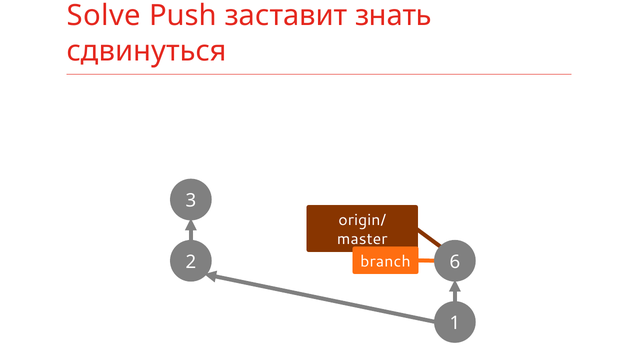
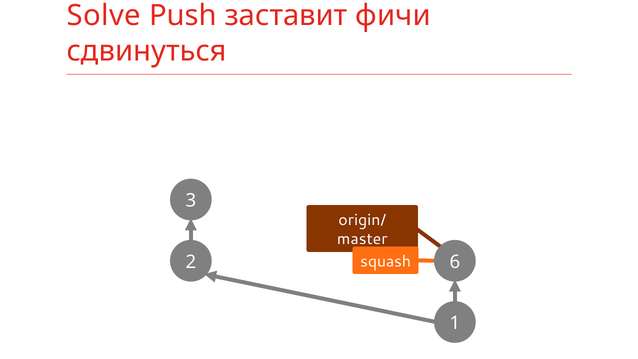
знать: знать -> фичи (393, 16)
branch: branch -> squash (386, 261)
